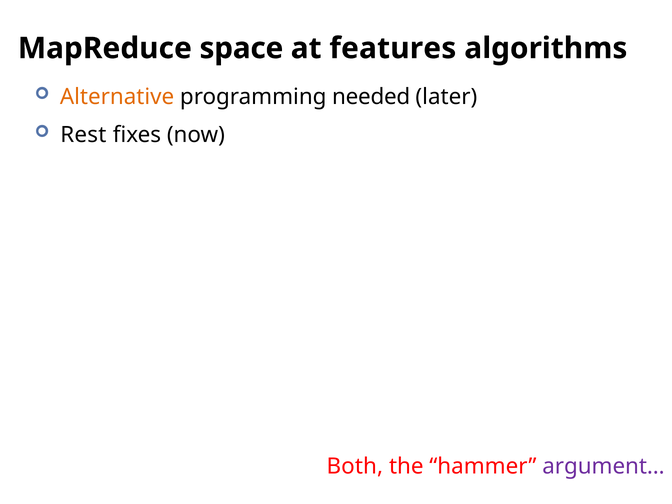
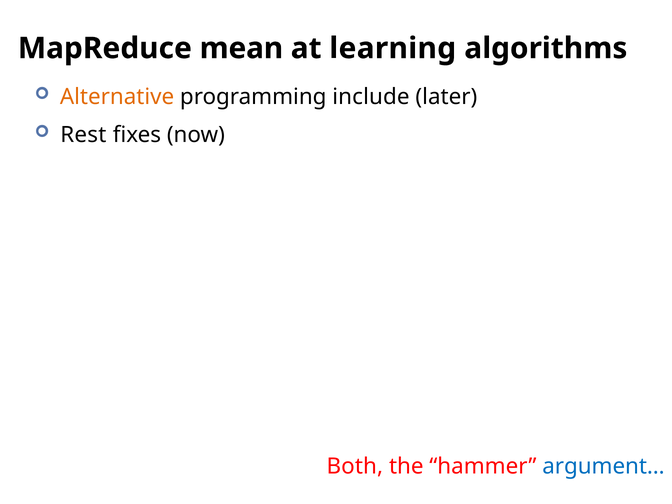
space: space -> mean (241, 48)
features: features -> learning (393, 48)
needed: needed -> include (371, 97)
argument… colour: purple -> blue (603, 466)
